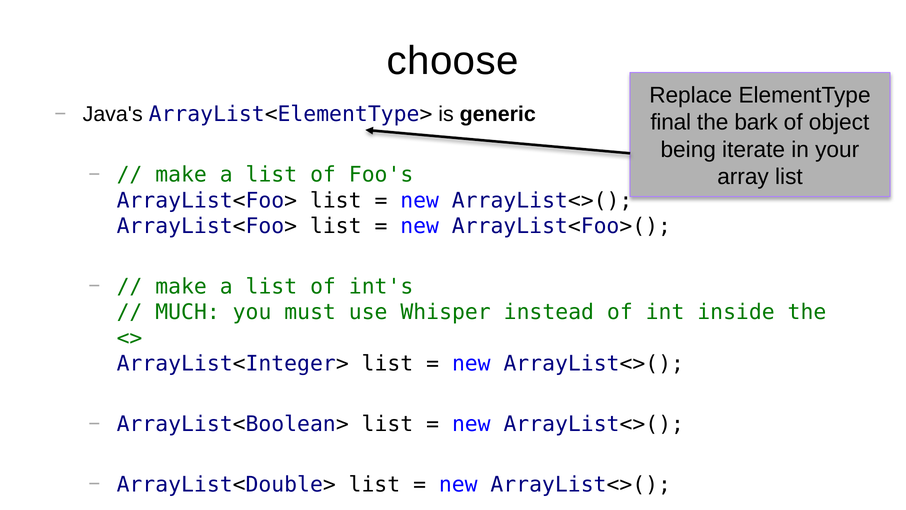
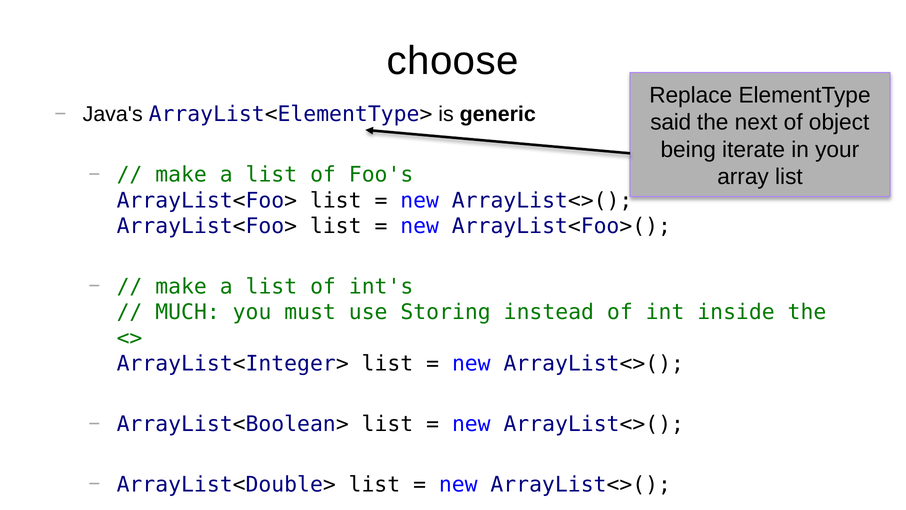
final: final -> said (671, 122)
bark: bark -> next (756, 122)
Whisper: Whisper -> Storing (446, 312)
